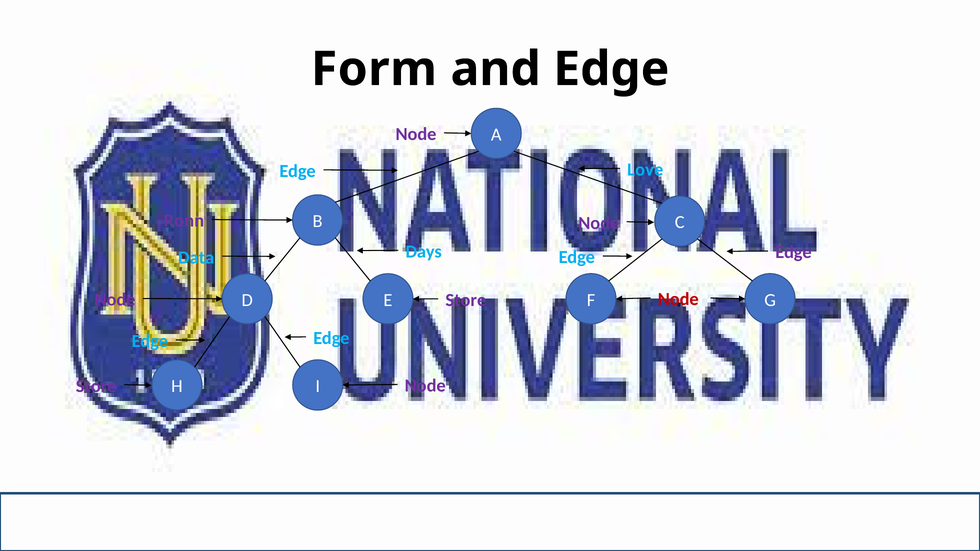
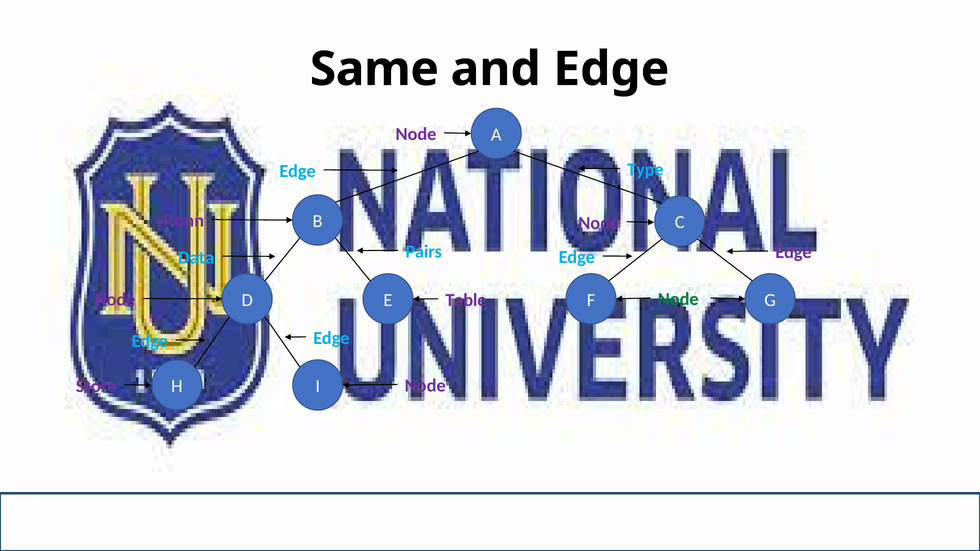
Form: Form -> Same (374, 69)
Love: Love -> Type (645, 170)
Days: Days -> Pairs (424, 252)
Node colour: red -> green (678, 299)
Store: Store -> Table (466, 300)
